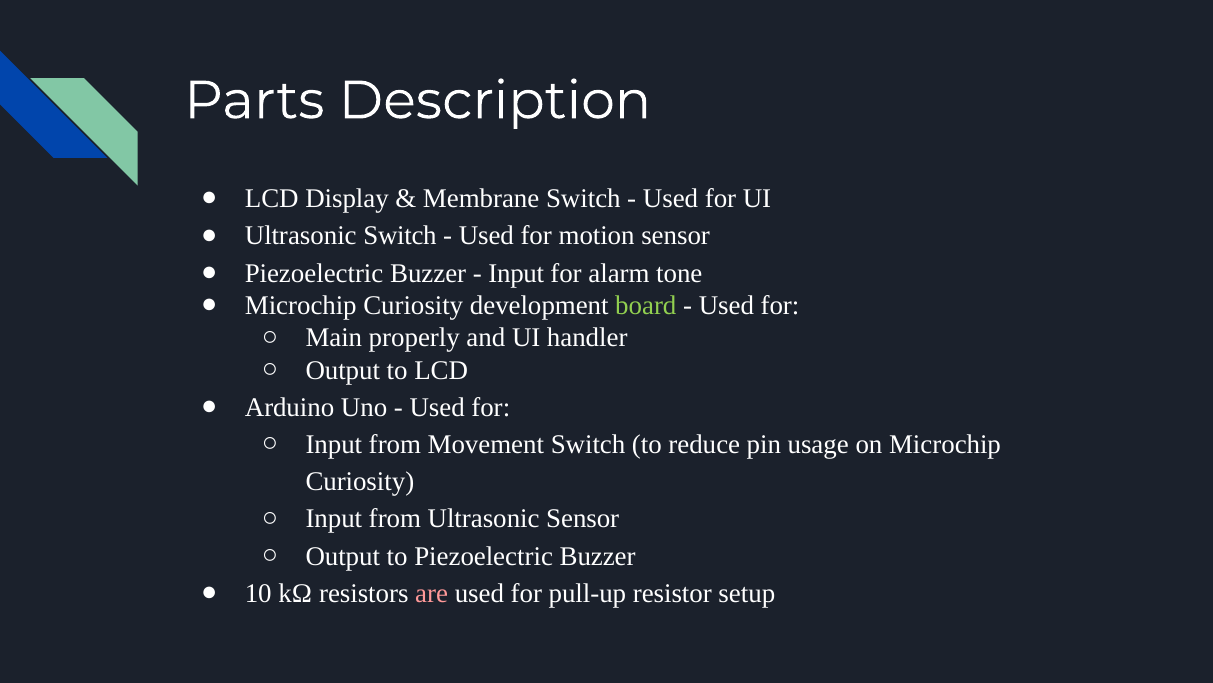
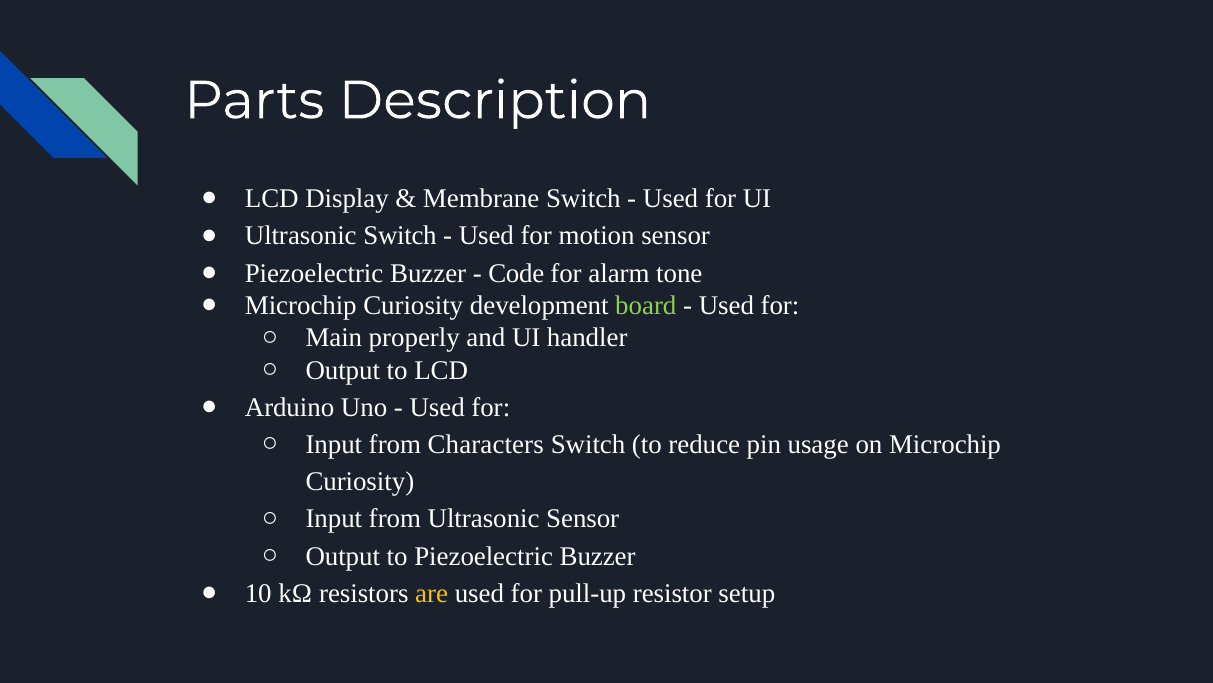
Input: Input -> Code (516, 273)
Movement: Movement -> Characters (486, 444)
are colour: pink -> yellow (432, 593)
